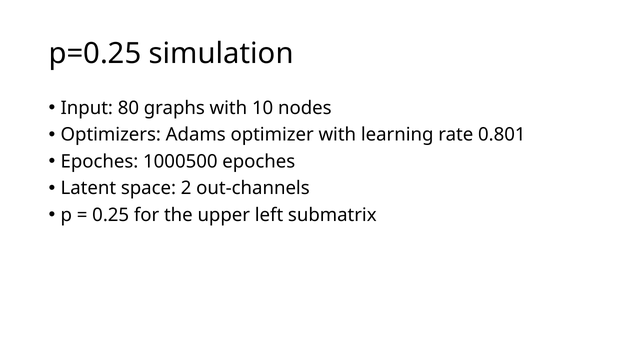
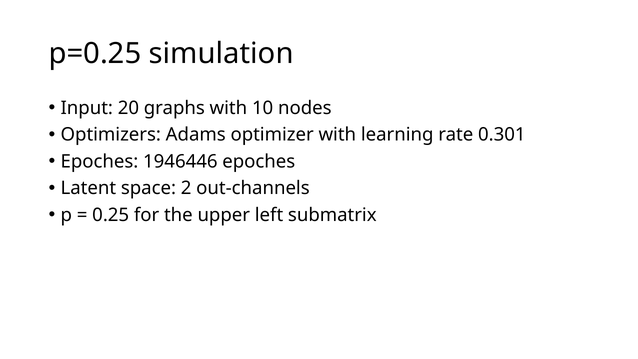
80: 80 -> 20 (128, 108)
0.801: 0.801 -> 0.301 (502, 135)
1000500: 1000500 -> 1946446 (180, 161)
